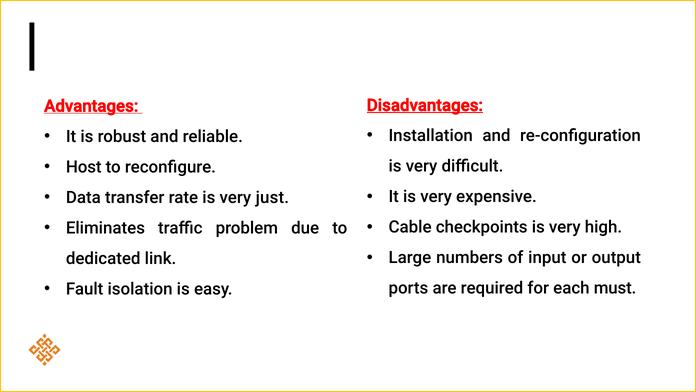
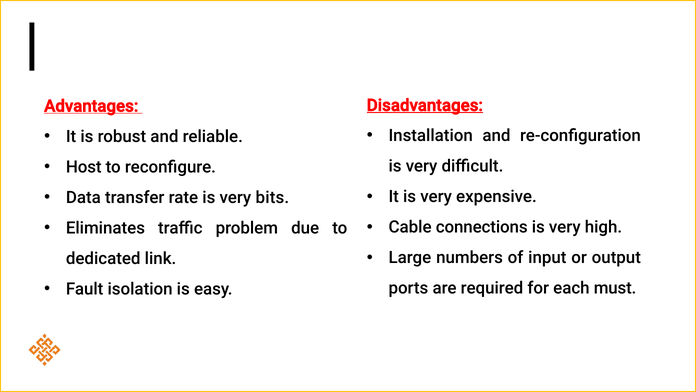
just: just -> bits (272, 197)
checkpoints: checkpoints -> connections (482, 227)
